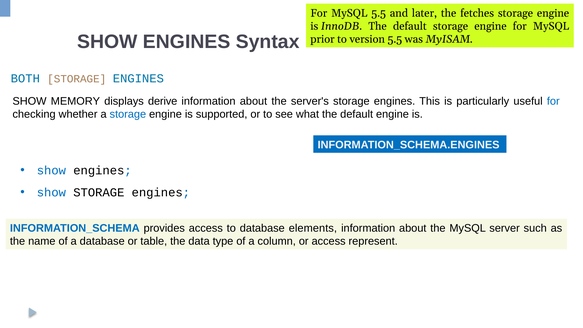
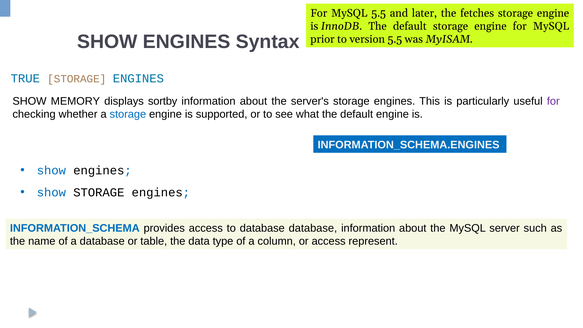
BOTH: BOTH -> TRUE (25, 78)
derive: derive -> sortby (163, 101)
for colour: blue -> purple (553, 101)
database elements: elements -> database (313, 228)
